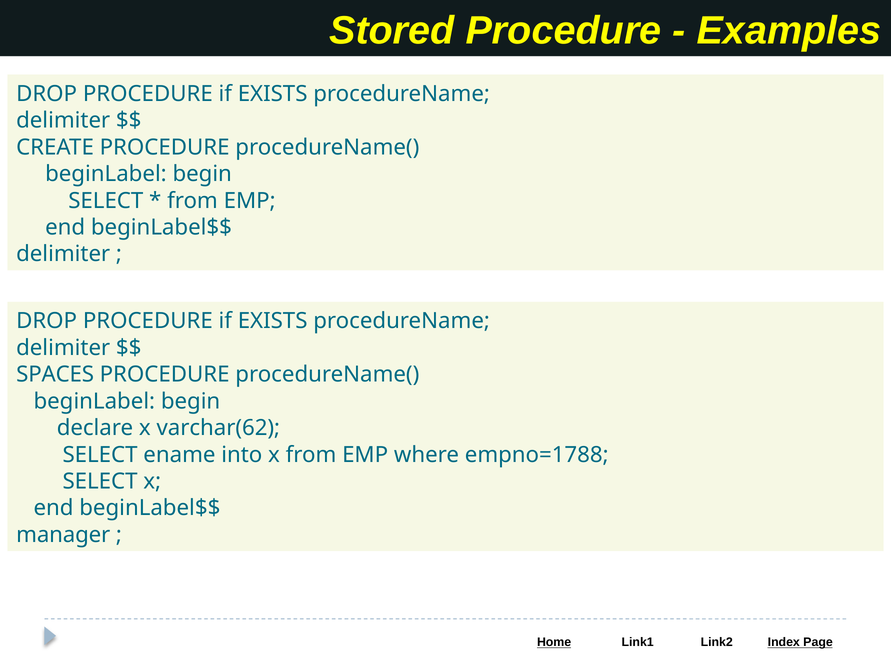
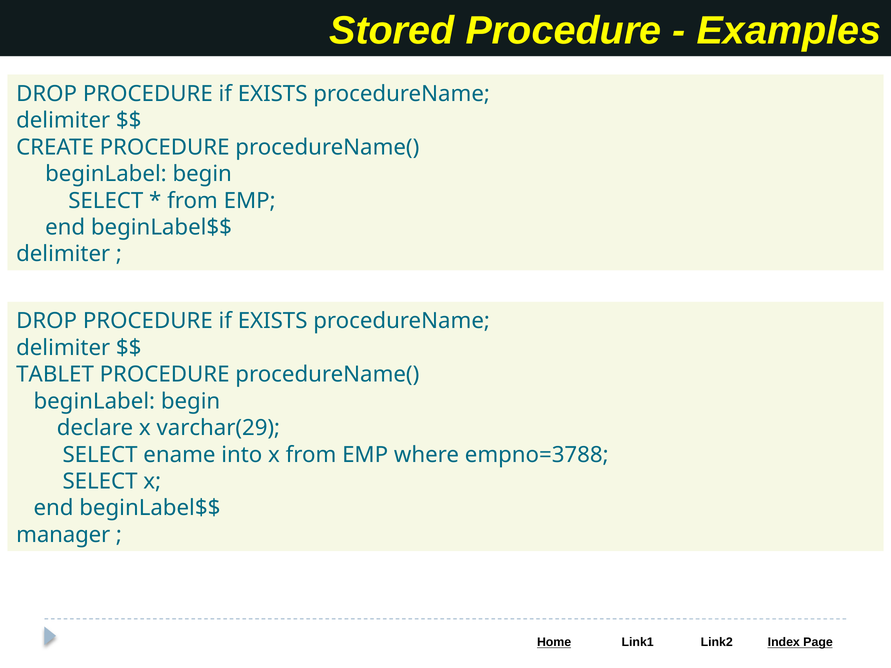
SPACES: SPACES -> TABLET (55, 375)
varchar(62: varchar(62 -> varchar(29 (218, 428)
empno=1788: empno=1788 -> empno=3788 (537, 455)
